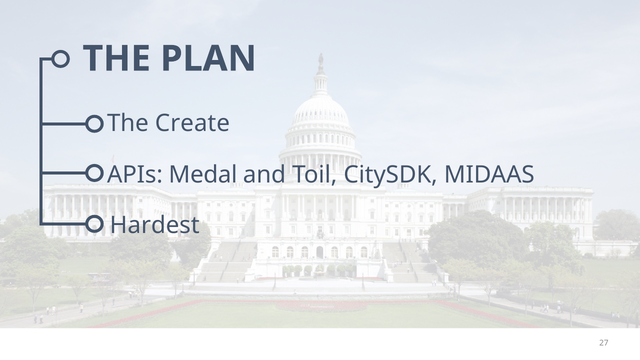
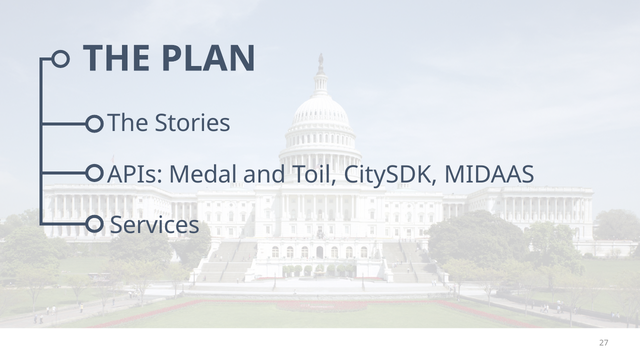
Create: Create -> Stories (193, 123)
Hardest: Hardest -> Services (155, 225)
